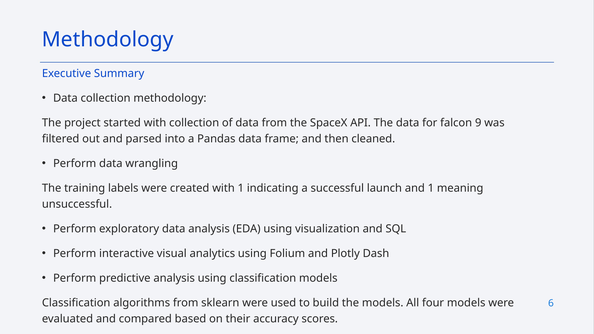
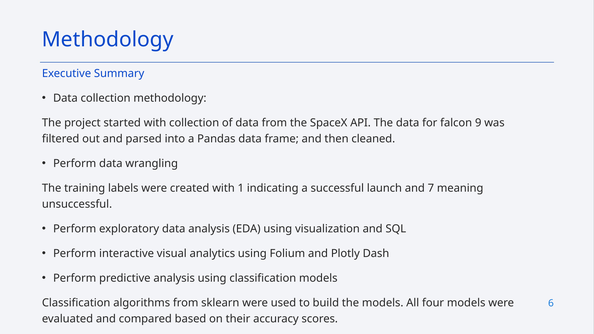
and 1: 1 -> 7 (431, 188)
